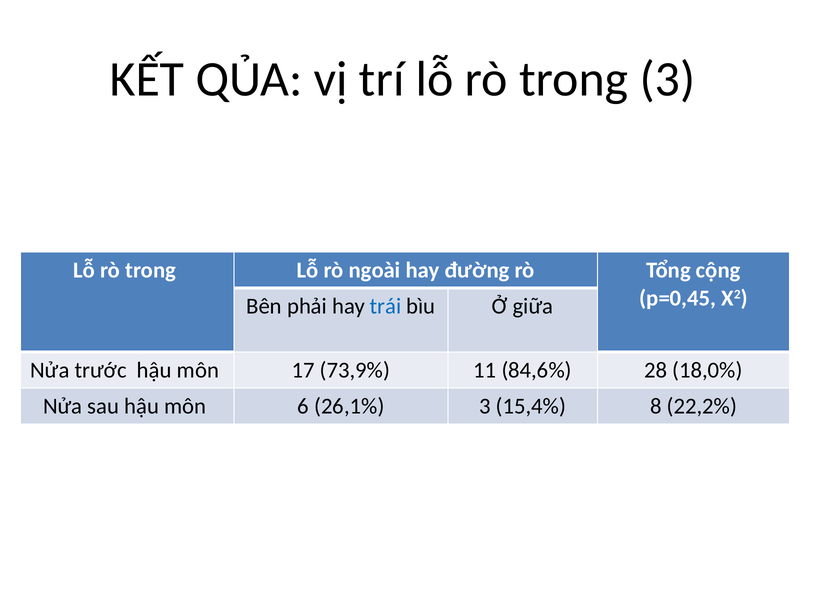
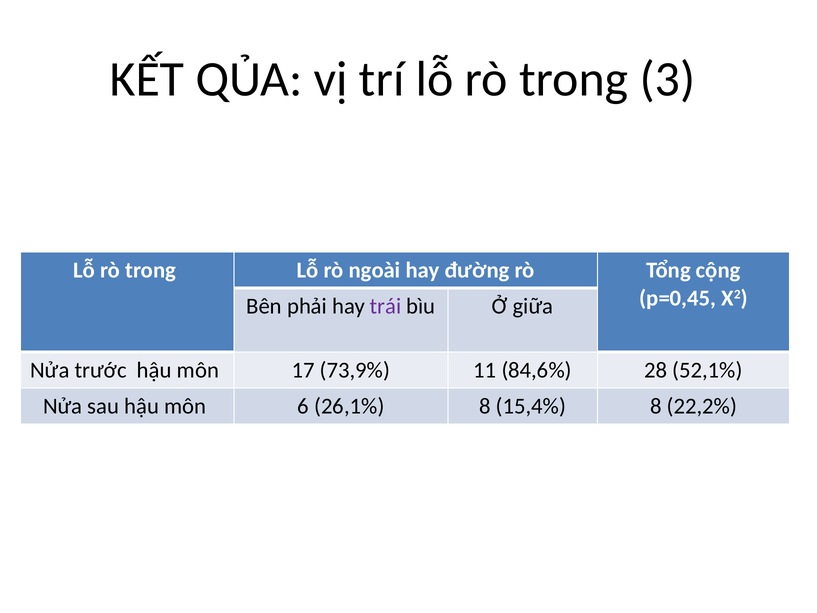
trái colour: blue -> purple (386, 306)
18,0%: 18,0% -> 52,1% (708, 370)
26,1% 3: 3 -> 8 (485, 406)
